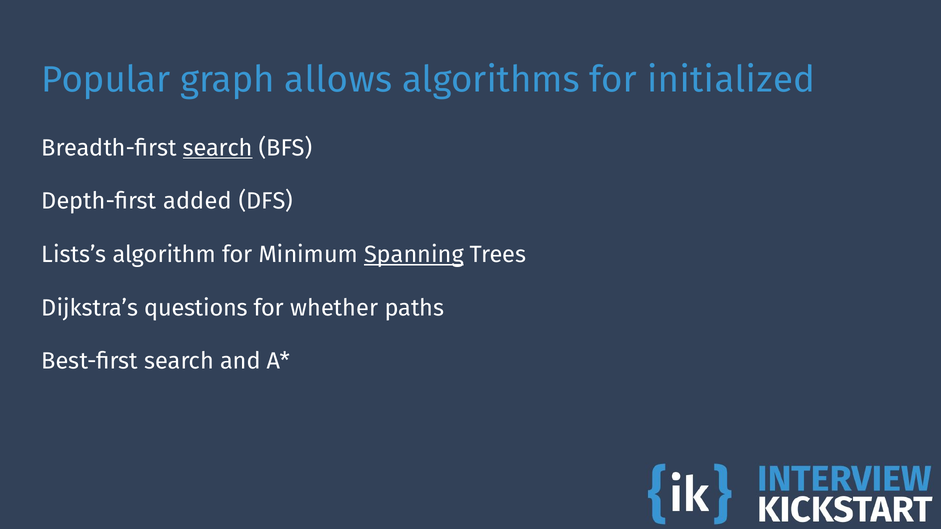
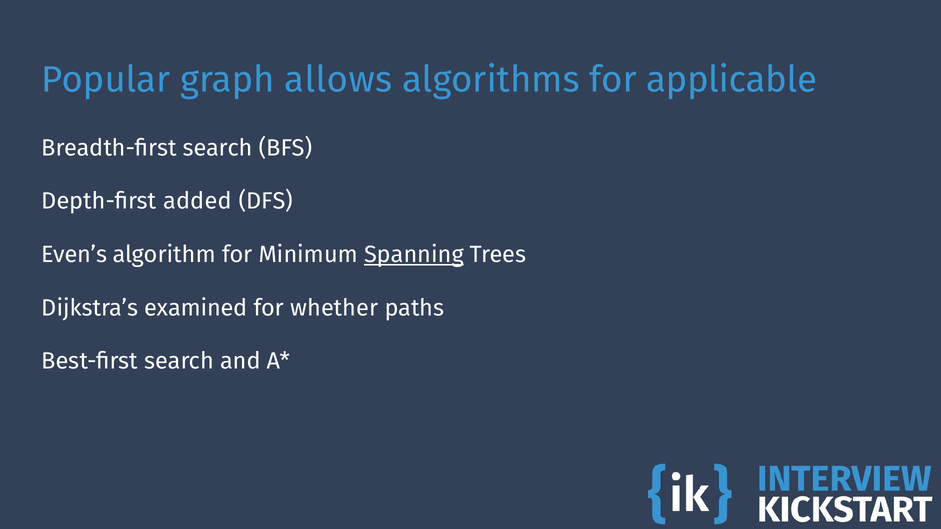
initialized: initialized -> applicable (732, 80)
search underline: present -> none (218, 148)
Lists’s: Lists’s -> Even’s (74, 255)
questions: questions -> examined (196, 308)
